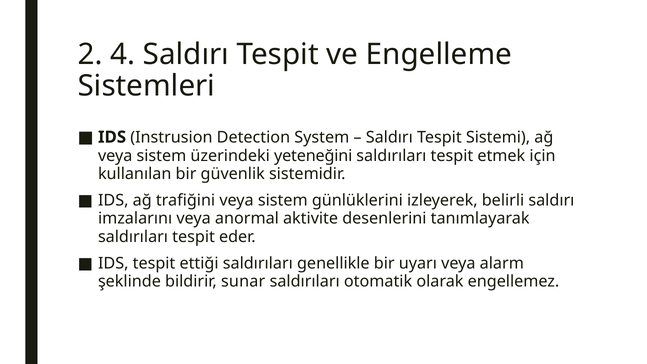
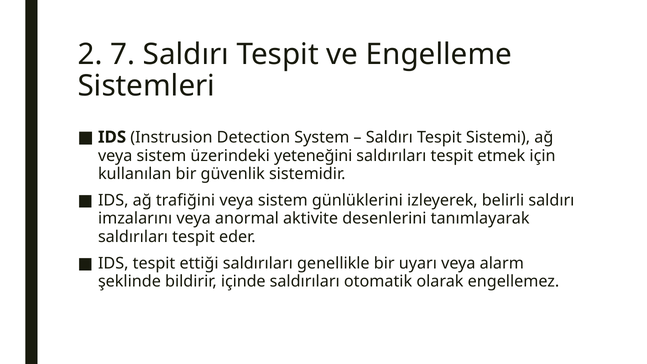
4: 4 -> 7 (123, 54)
sunar: sunar -> içinde (243, 281)
